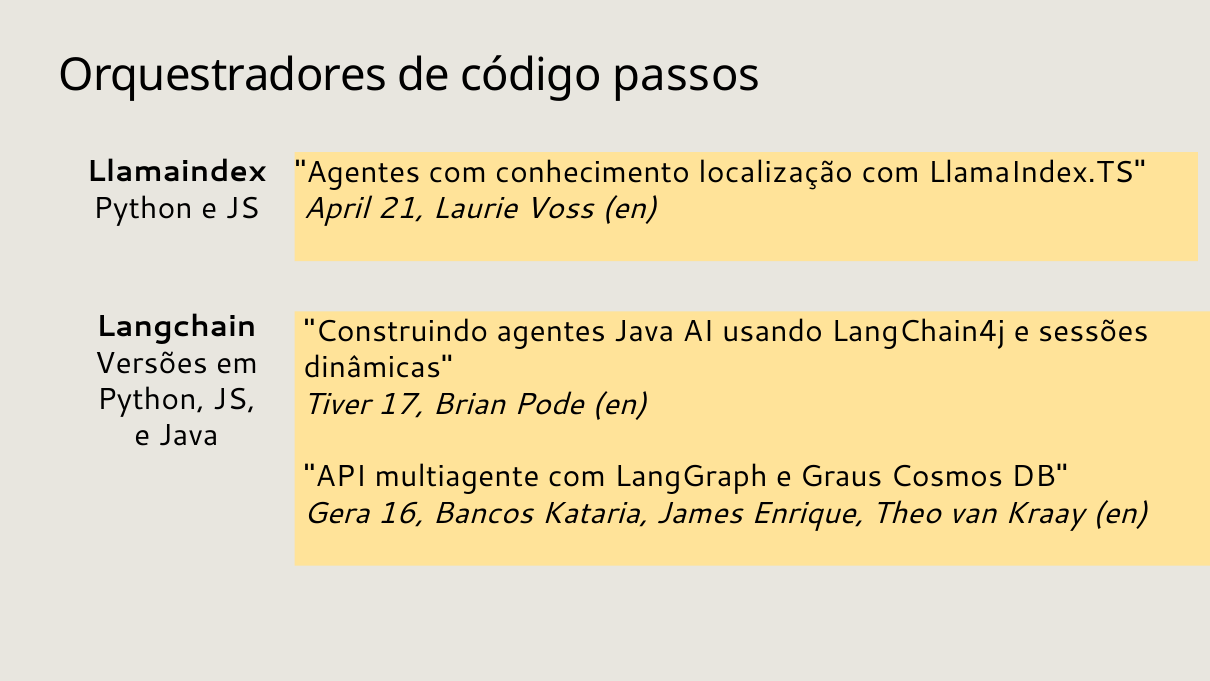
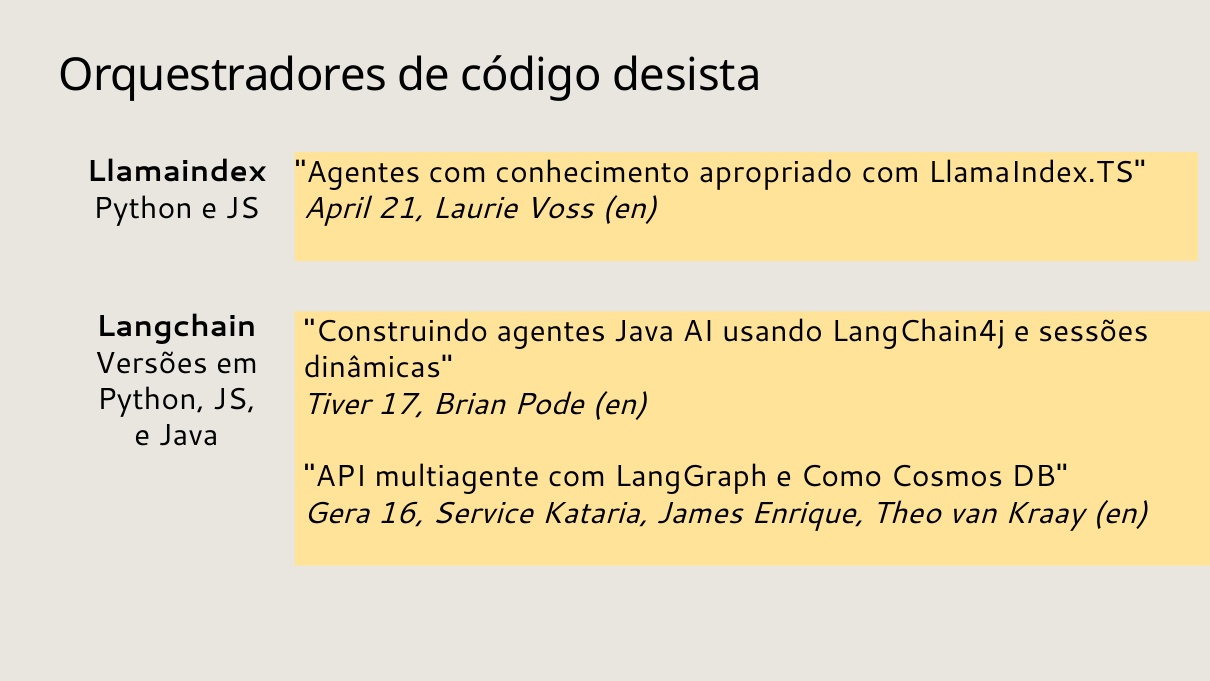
passos: passos -> desista (687, 76)
localização: localização -> apropriado (776, 172)
Graus: Graus -> Como (841, 477)
Bancos: Bancos -> Service (483, 513)
